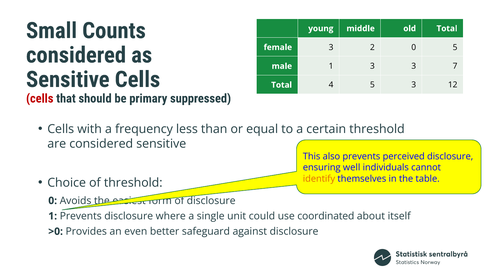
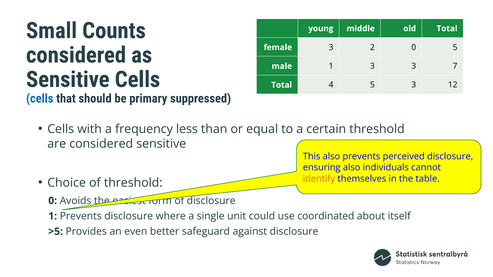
cells colour: red -> blue (40, 99)
ensuring well: well -> also (352, 168)
>0: >0 -> >5 (56, 232)
